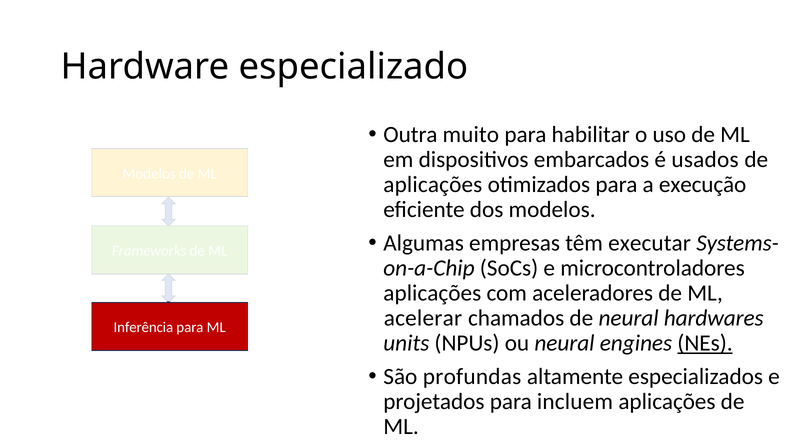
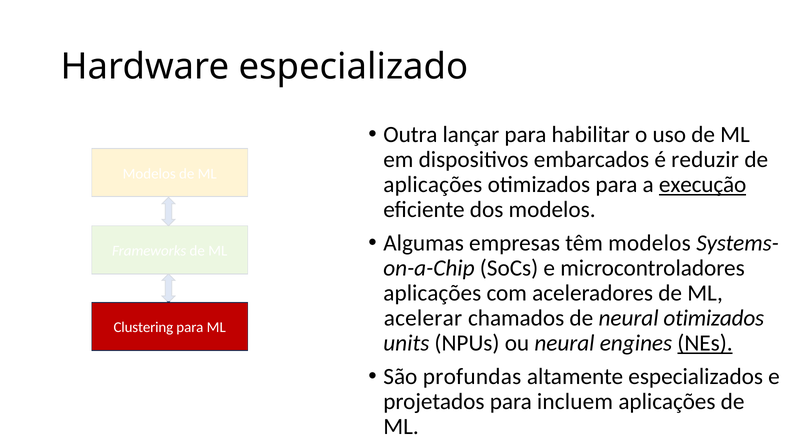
muito: muito -> lançar (471, 135)
usados: usados -> reduzir (705, 160)
execução underline: none -> present (703, 185)
têm executar: executar -> modelos (649, 243)
neural hardwares: hardwares -> otimizados (714, 318)
Inferência: Inferência -> Clustering (143, 328)
